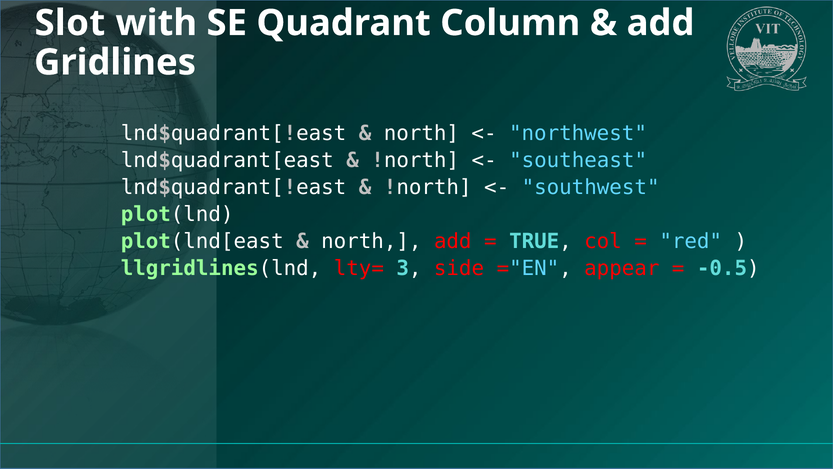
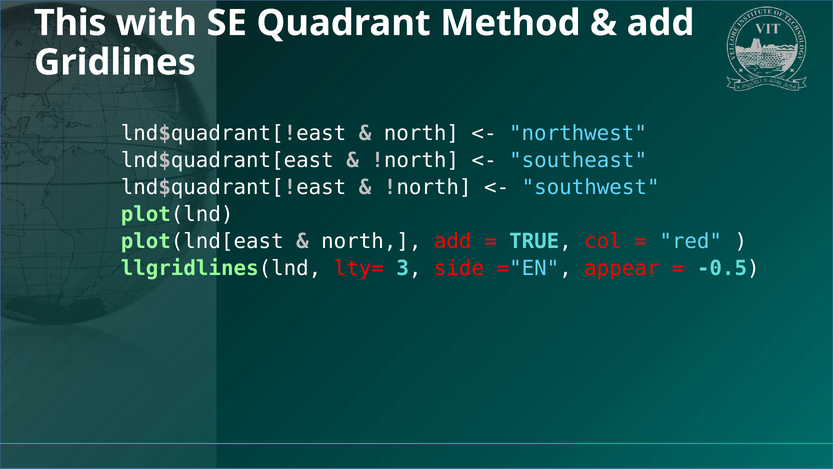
Slot: Slot -> This (70, 23)
Column: Column -> Method (510, 23)
